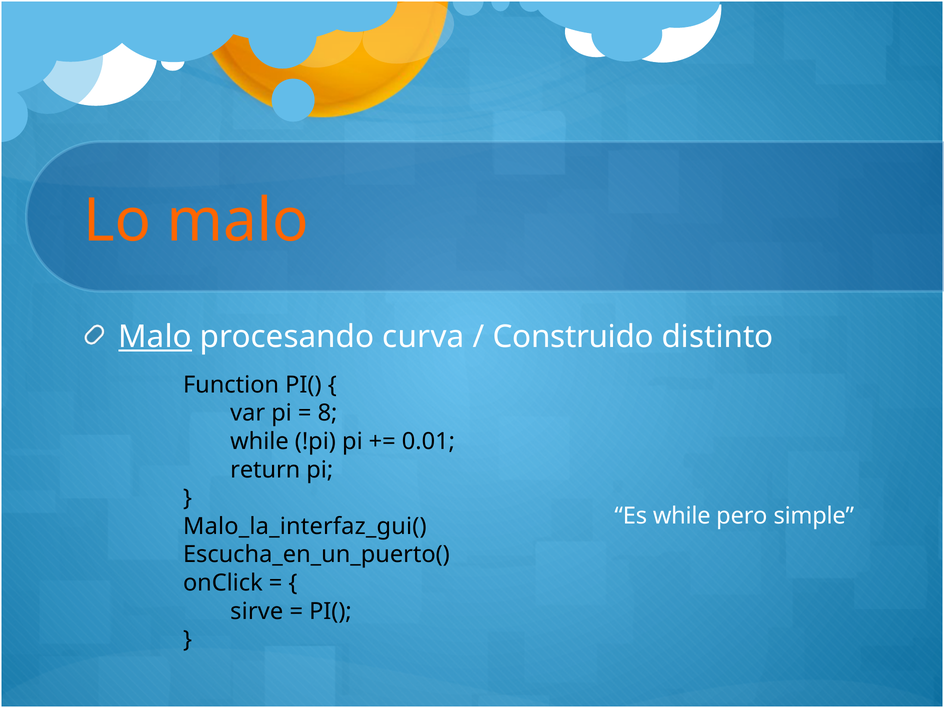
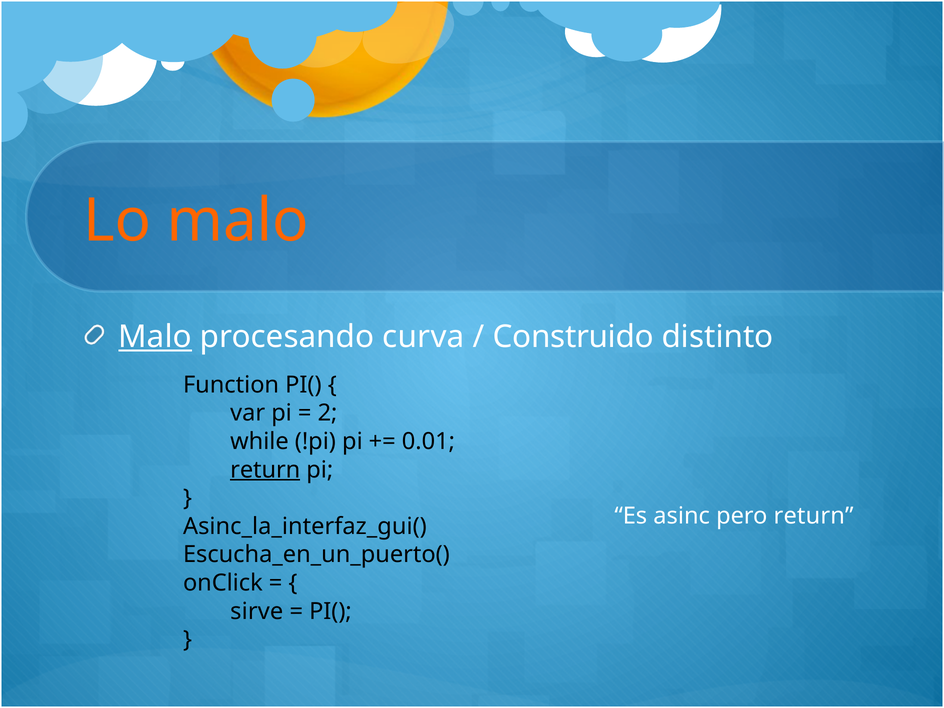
8: 8 -> 2 (328, 413)
return underline: none -> present (265, 470)
Es while: while -> asinc (682, 516)
pero simple: simple -> return (814, 516)
Malo_la_interfaz_gui(: Malo_la_interfaz_gui( -> Asinc_la_interfaz_gui( (305, 526)
